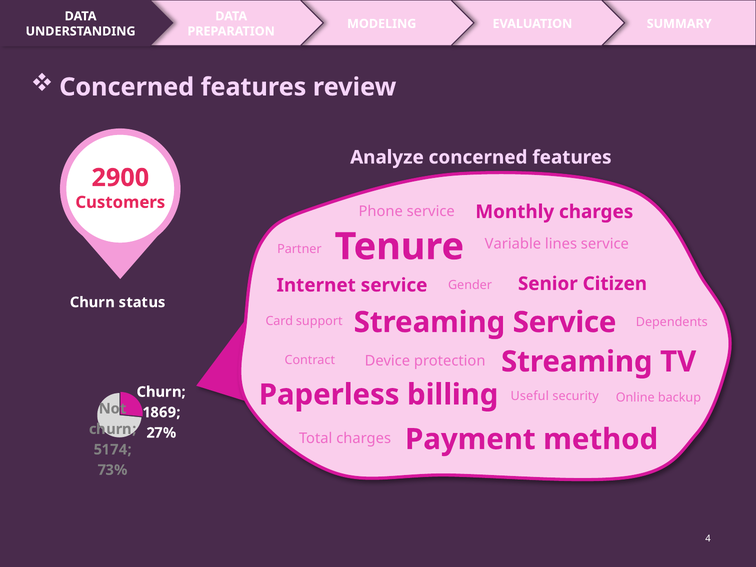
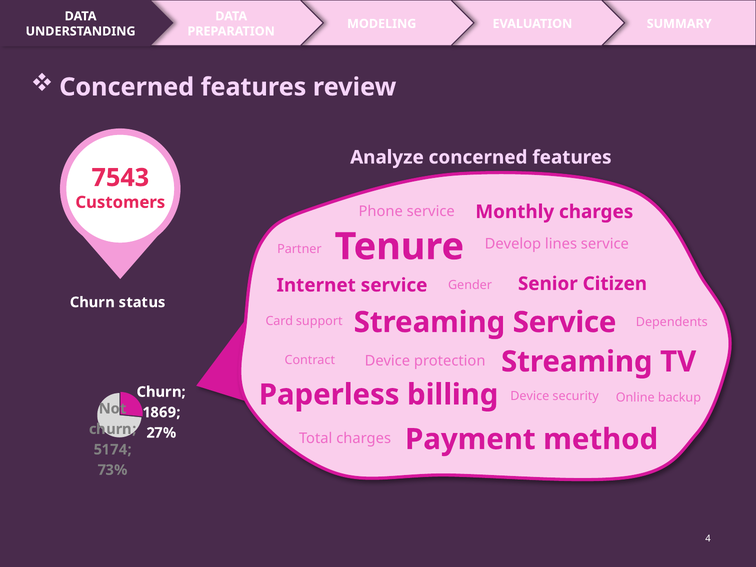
2900: 2900 -> 7543 (120, 178)
Variable: Variable -> Develop (513, 244)
Useful: Useful -> Device (530, 396)
